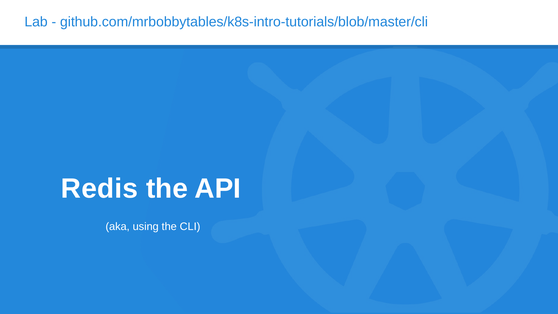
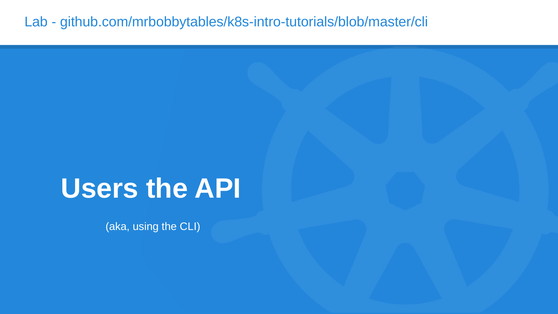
Redis: Redis -> Users (100, 189)
